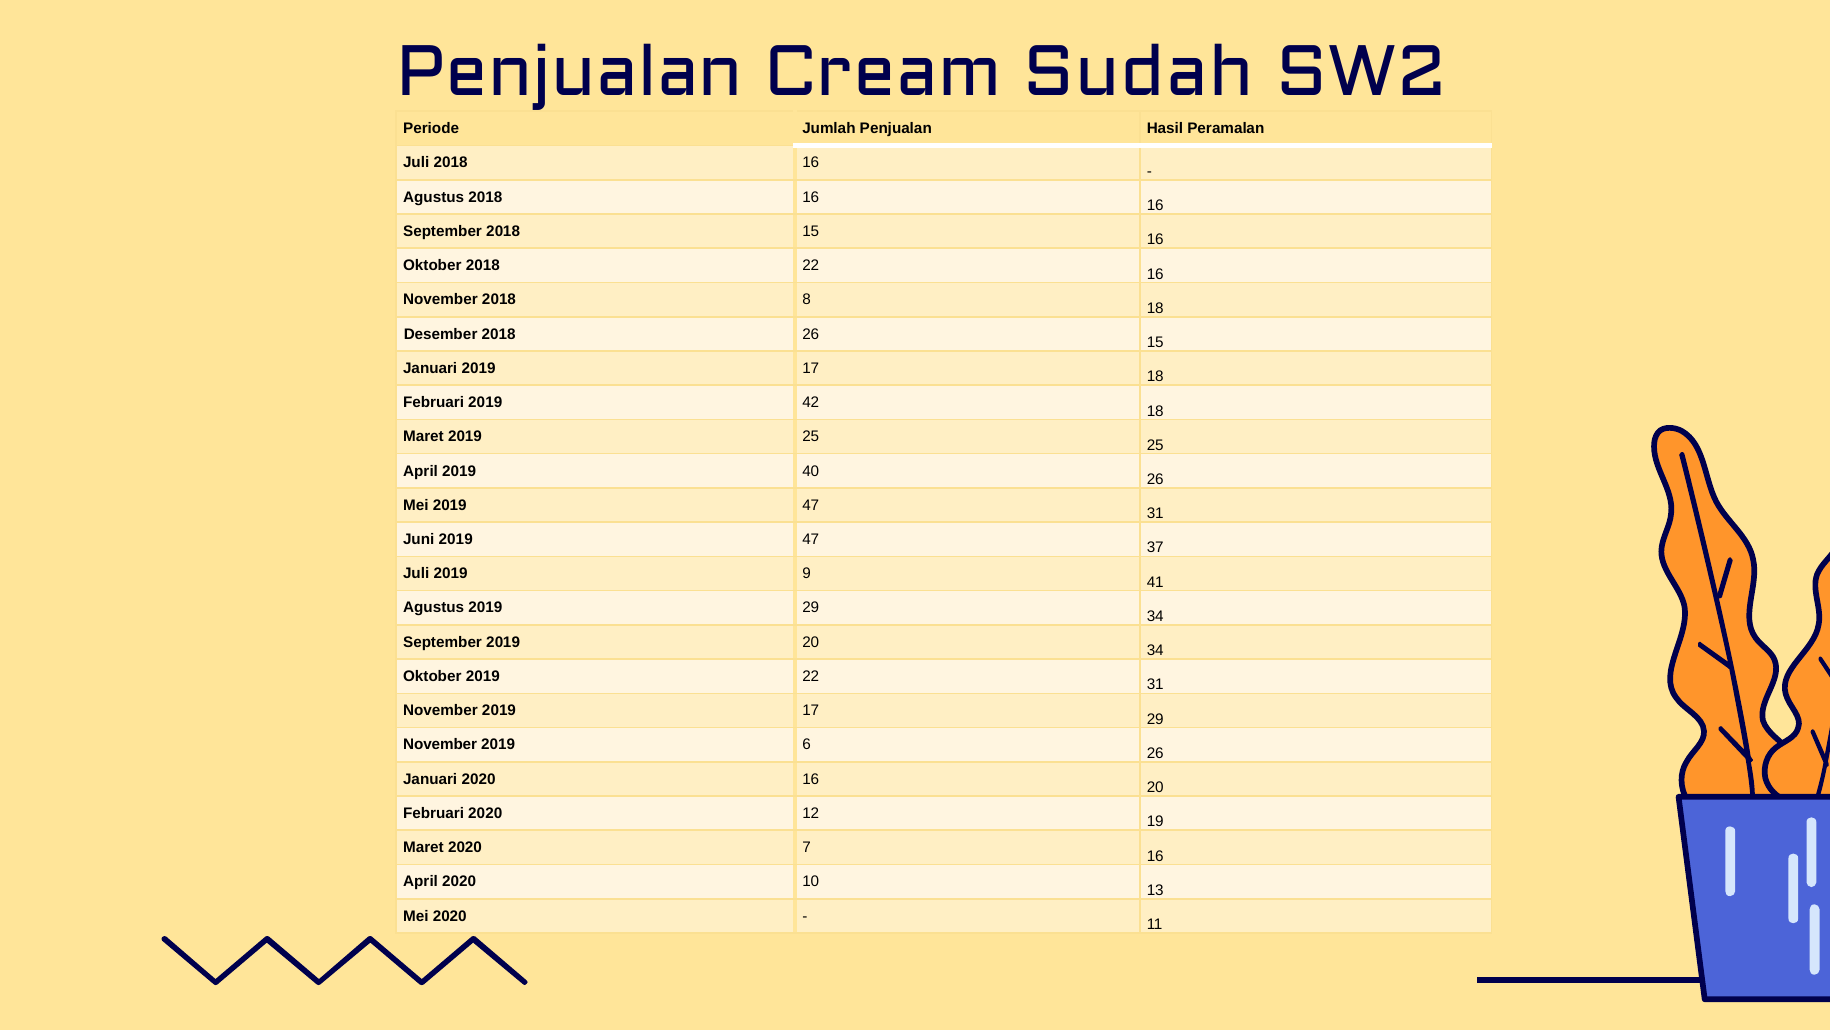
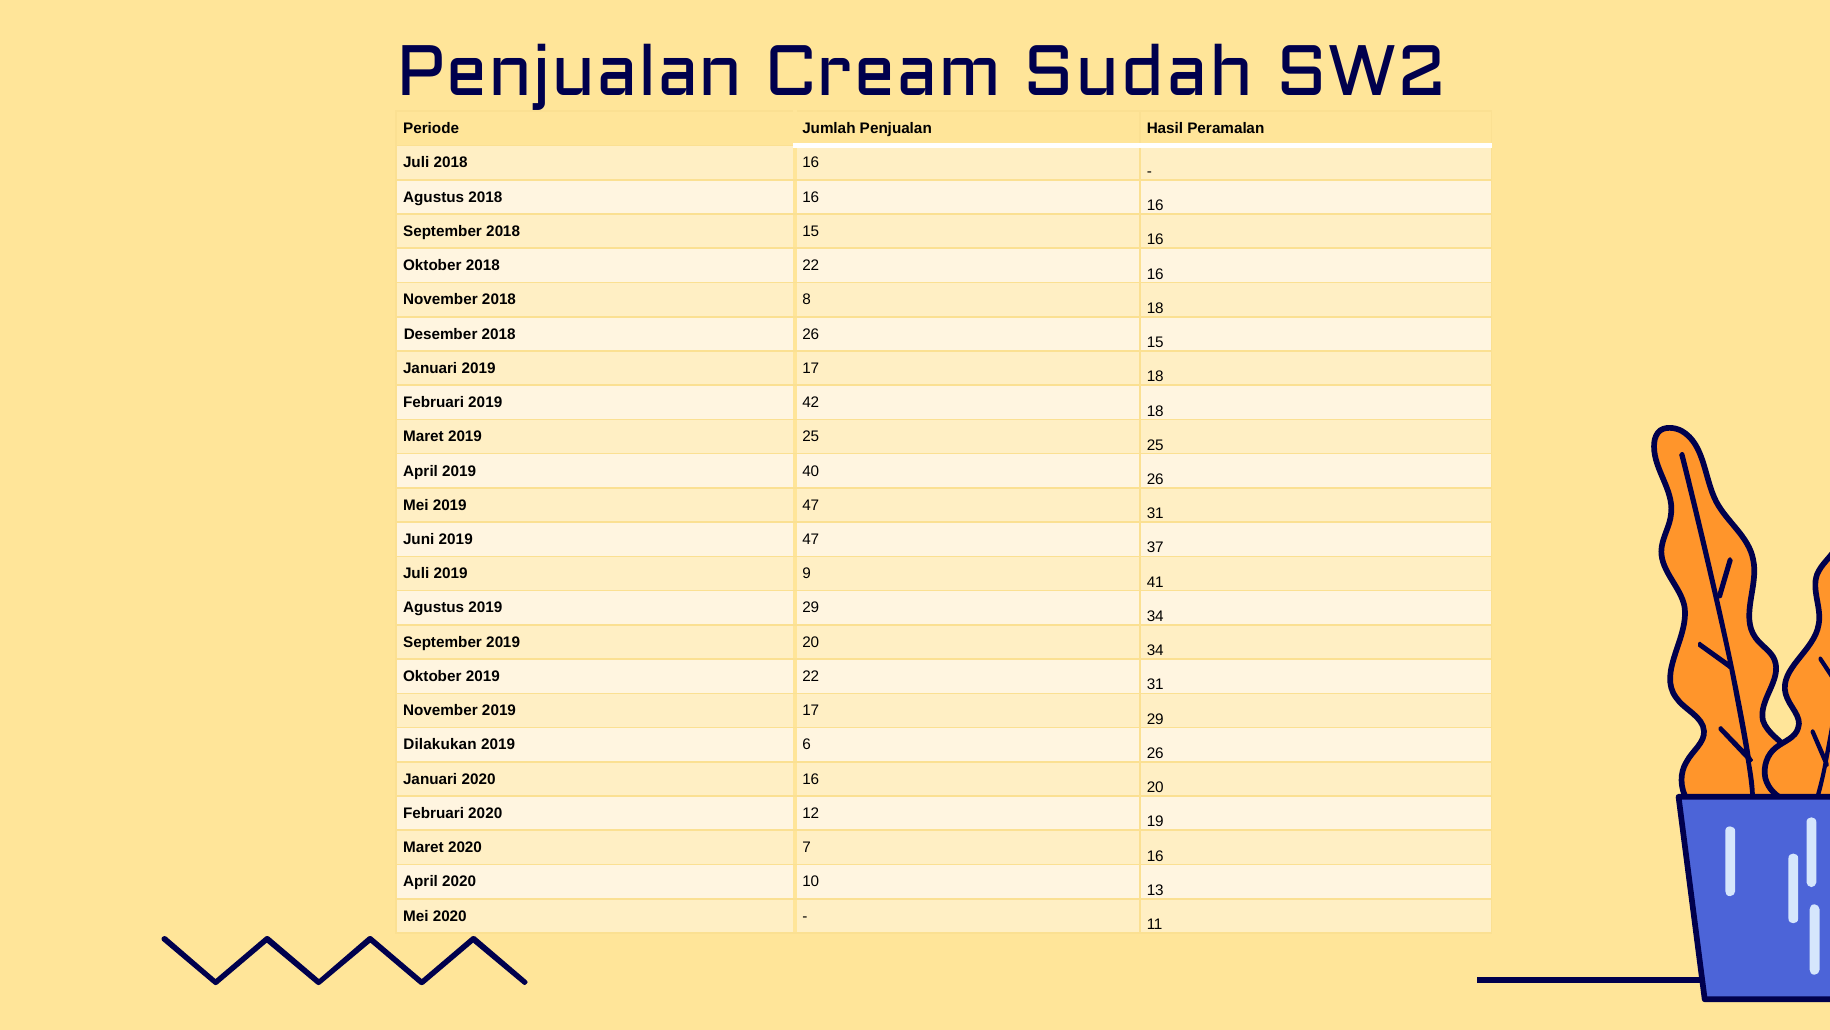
November: November -> Dilakukan (440, 744)
